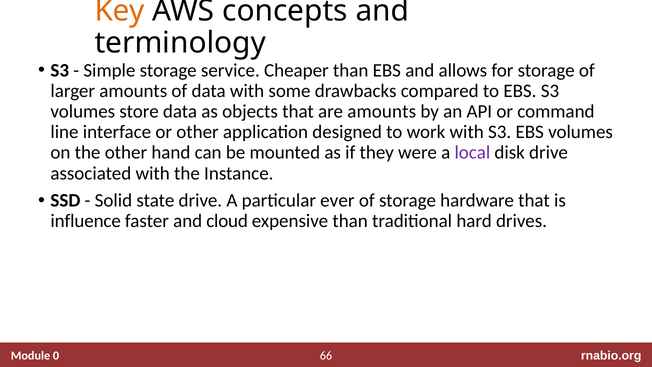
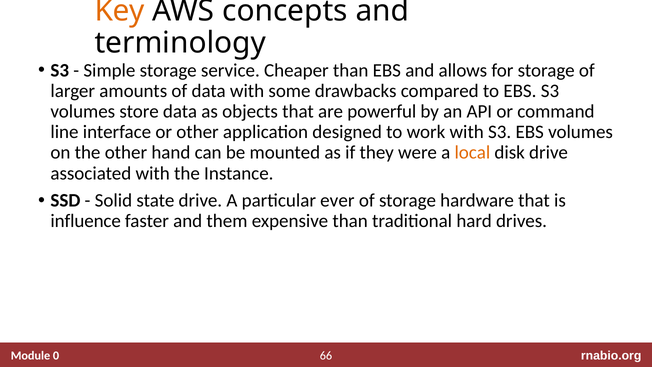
are amounts: amounts -> powerful (382, 111)
local colour: purple -> orange (472, 153)
cloud: cloud -> them (227, 221)
